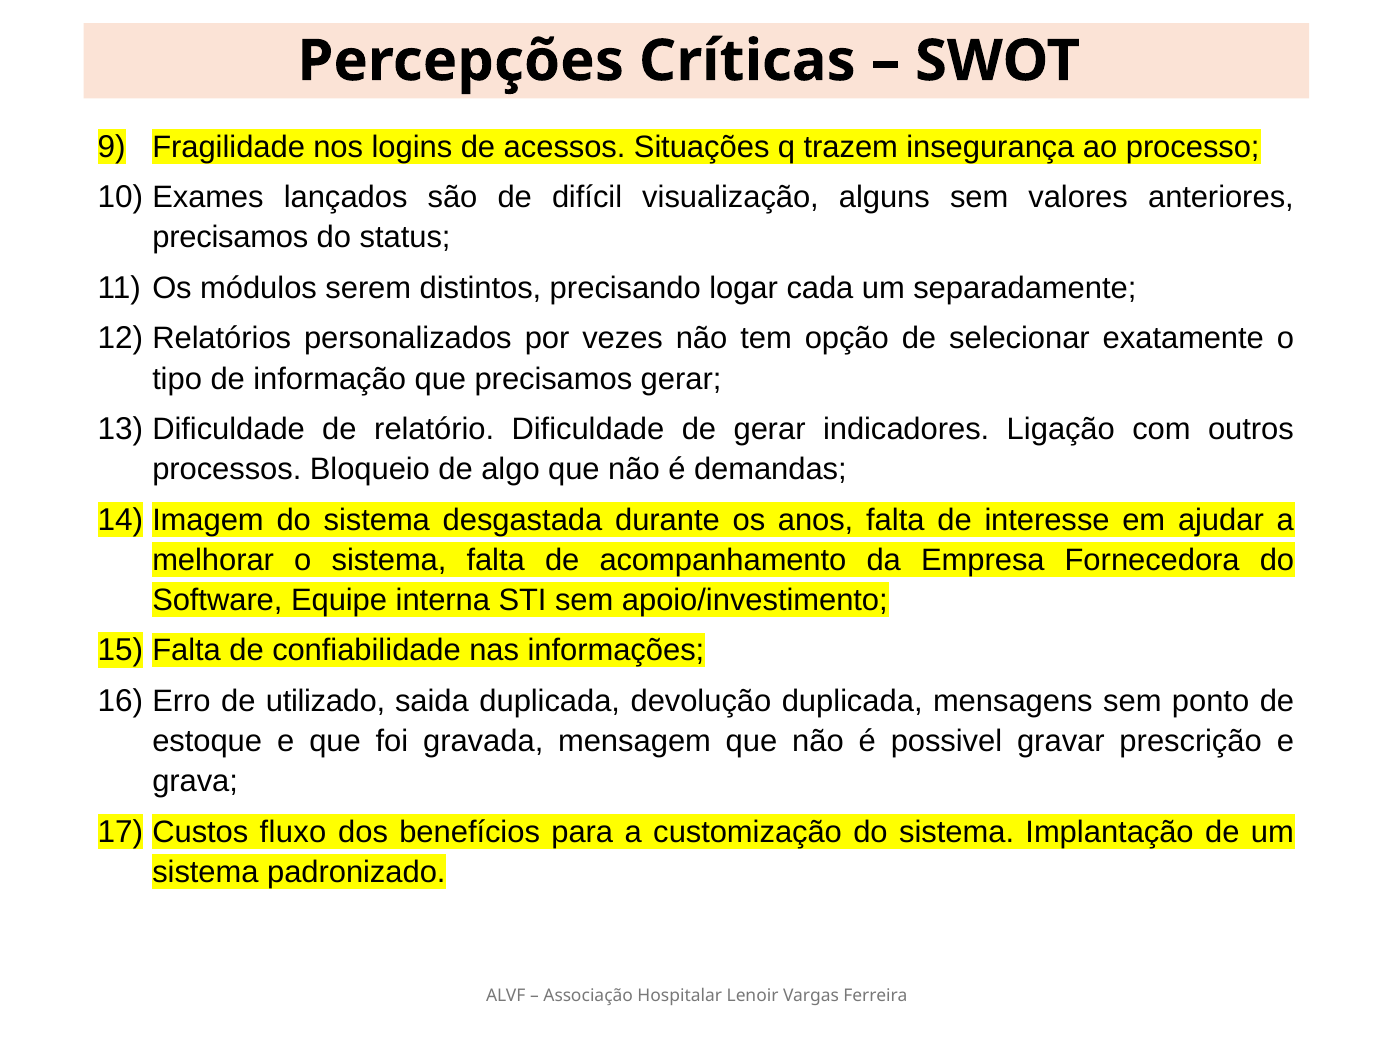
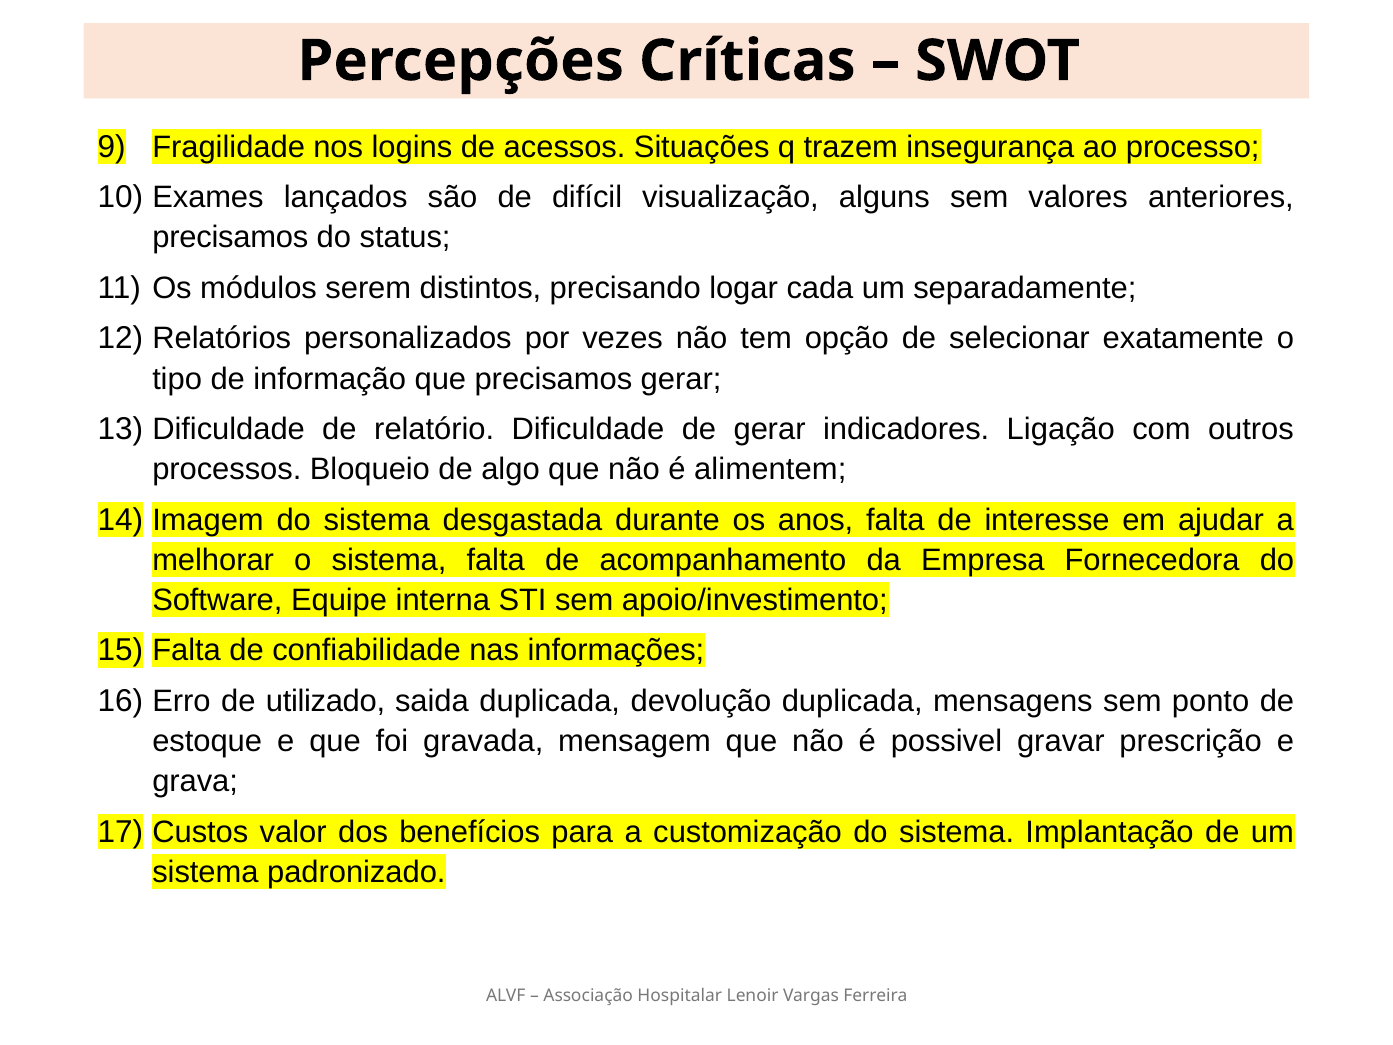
demandas: demandas -> alimentem (770, 469)
fluxo: fluxo -> valor (293, 832)
